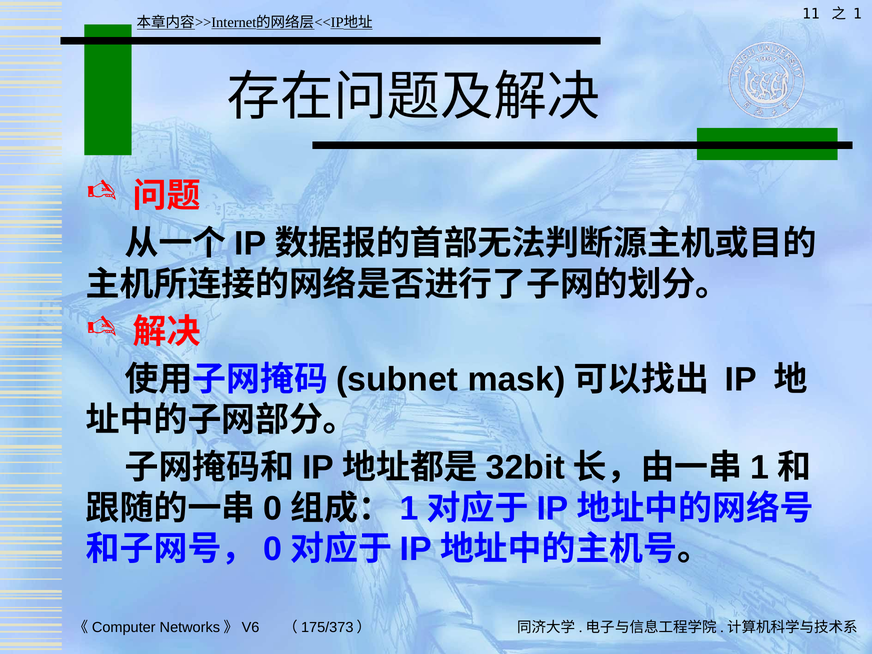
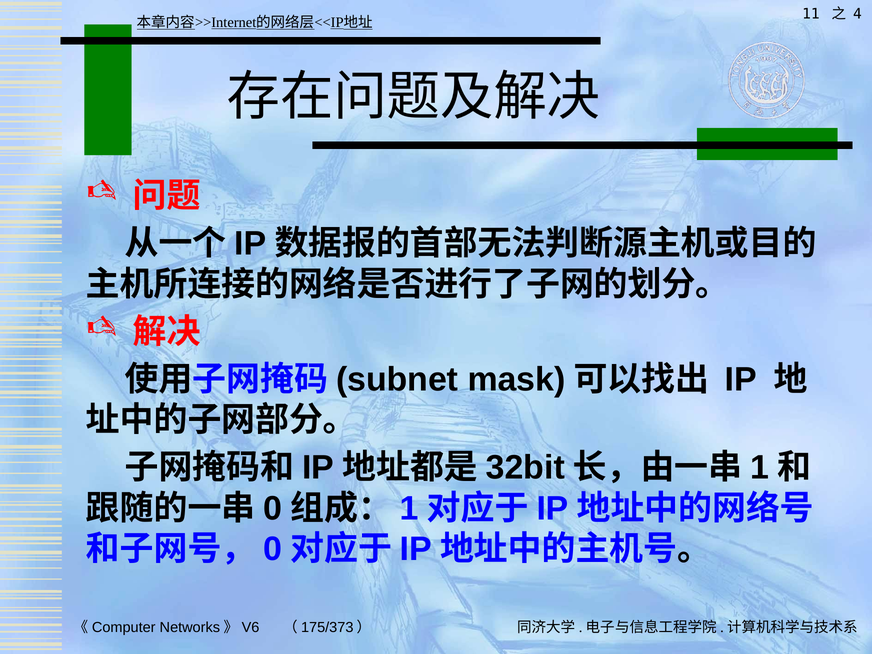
1: 1 -> 4 (857, 14)
